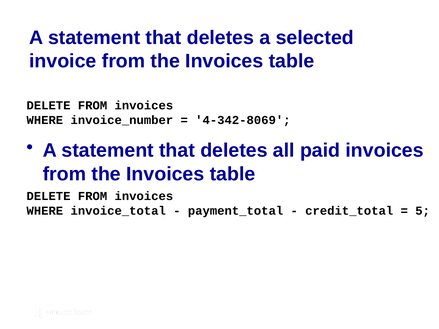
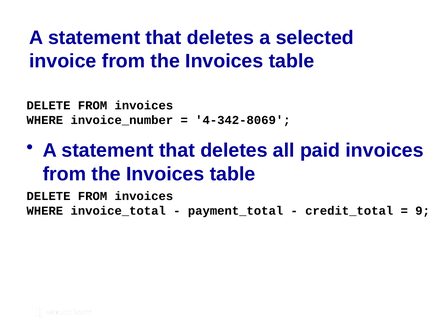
5: 5 -> 9 (423, 211)
